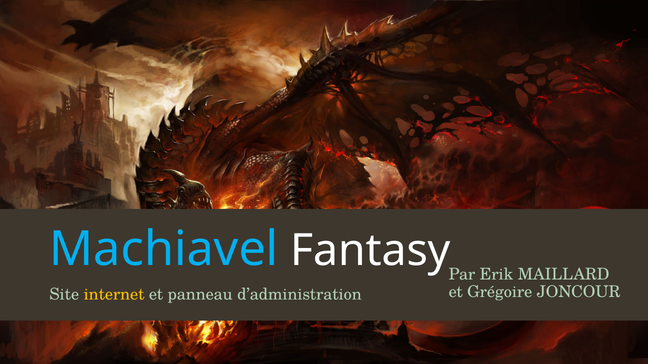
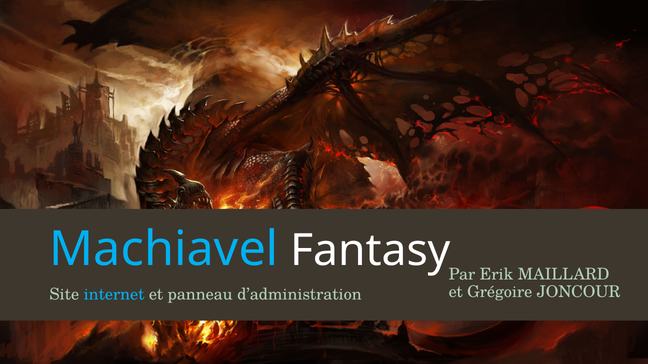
internet colour: yellow -> light blue (114, 295)
